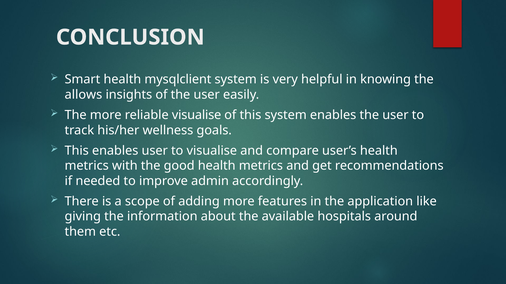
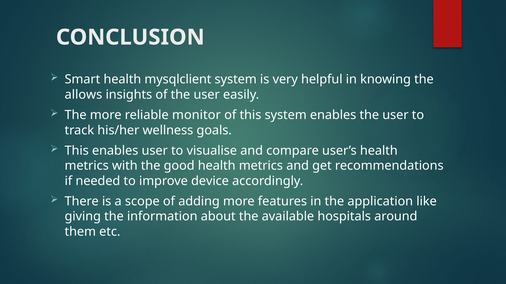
reliable visualise: visualise -> monitor (196, 115)
admin: admin -> device (210, 181)
